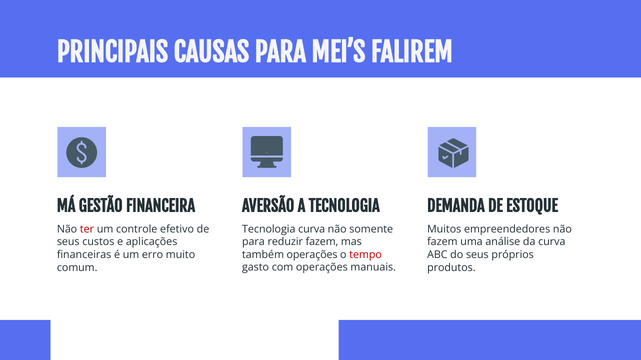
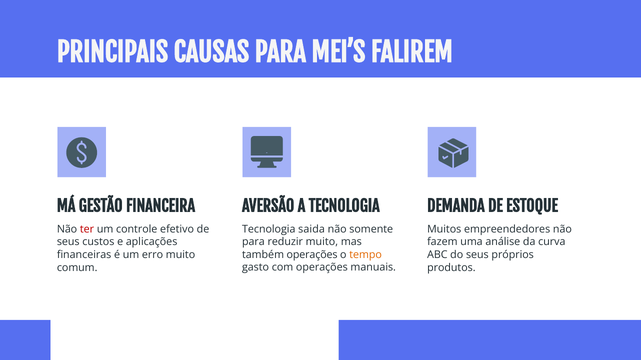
Tecnologia curva: curva -> saida (312, 229)
reduzir fazem: fazem -> muito (322, 242)
tempo colour: red -> orange (366, 255)
